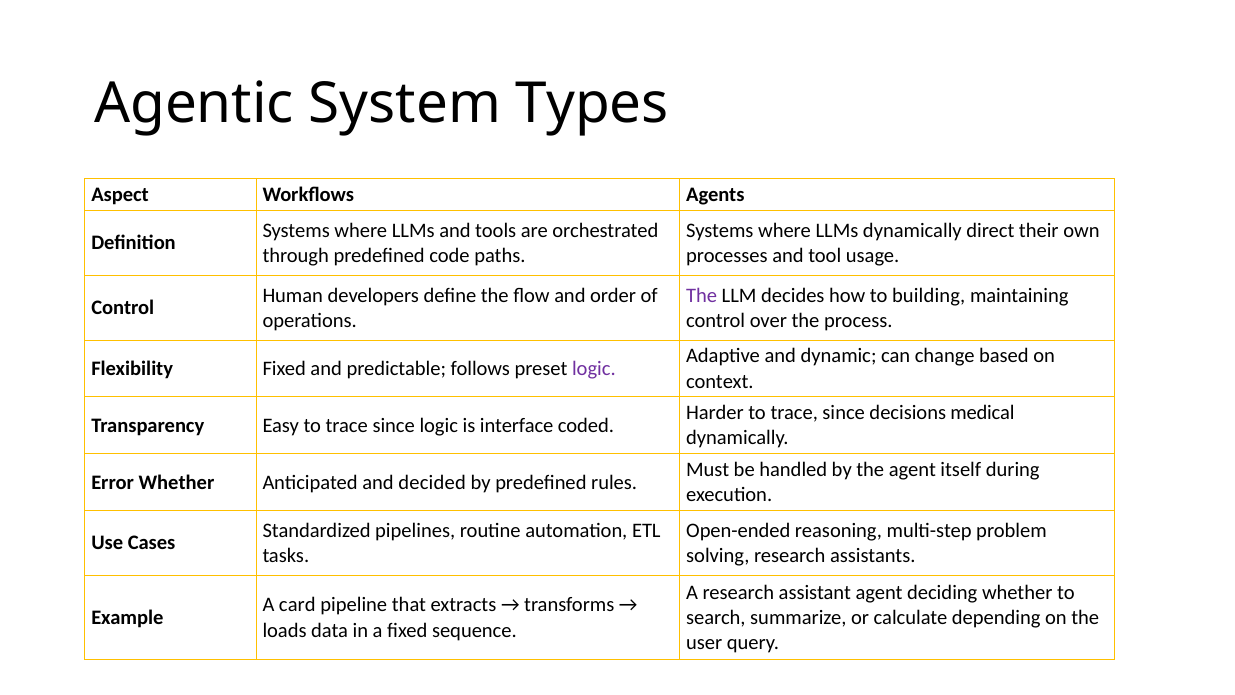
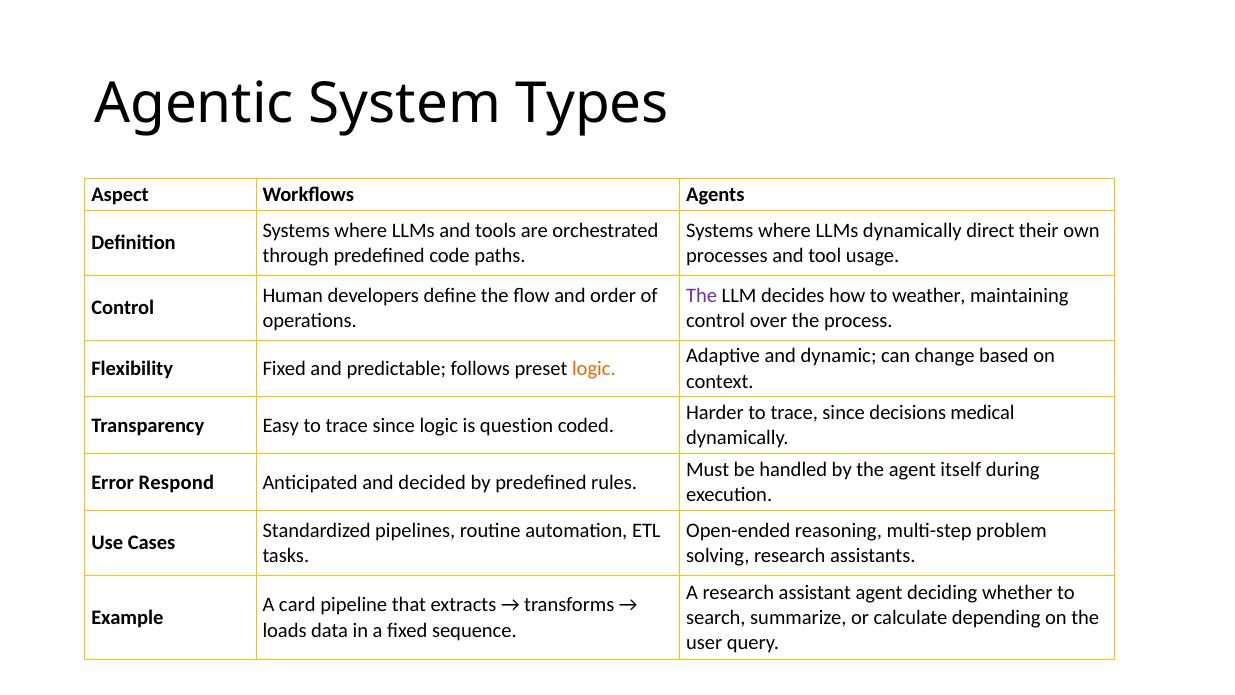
building: building -> weather (929, 295)
logic colour: purple -> orange (594, 369)
interface: interface -> question (517, 425)
Error Whether: Whether -> Respond (176, 482)
